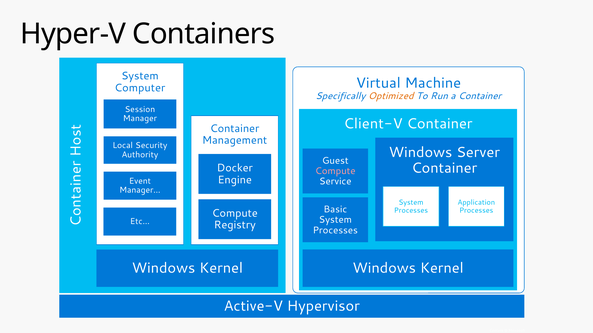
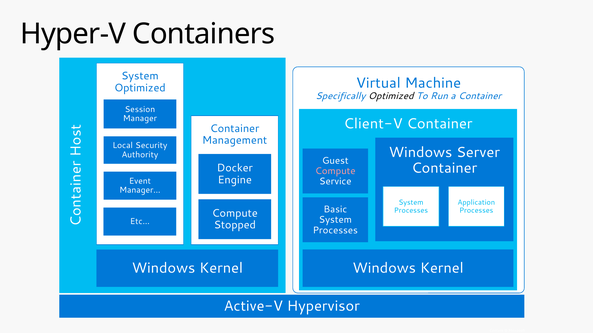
Computer: Computer -> Optimized (140, 88)
Optimized colour: orange -> black (391, 96)
Registry: Registry -> Stopped (235, 225)
